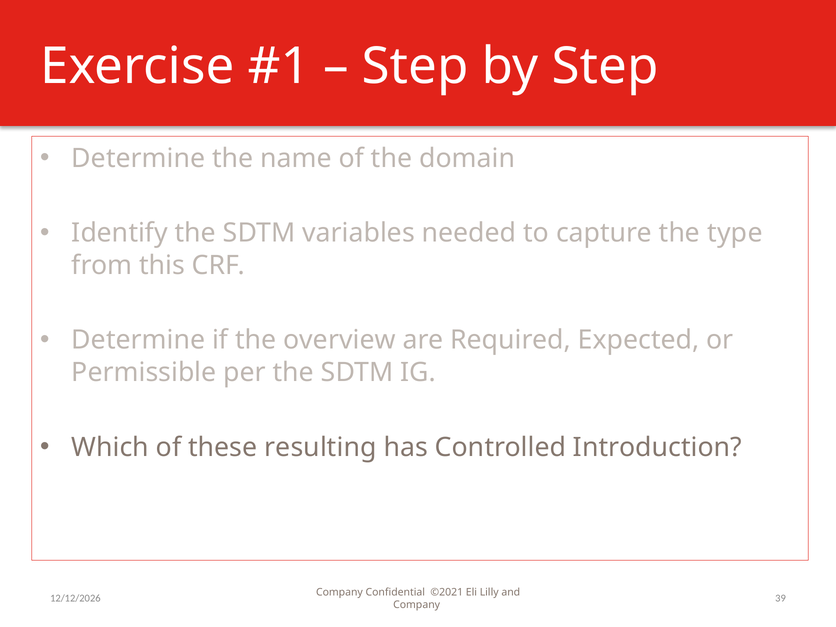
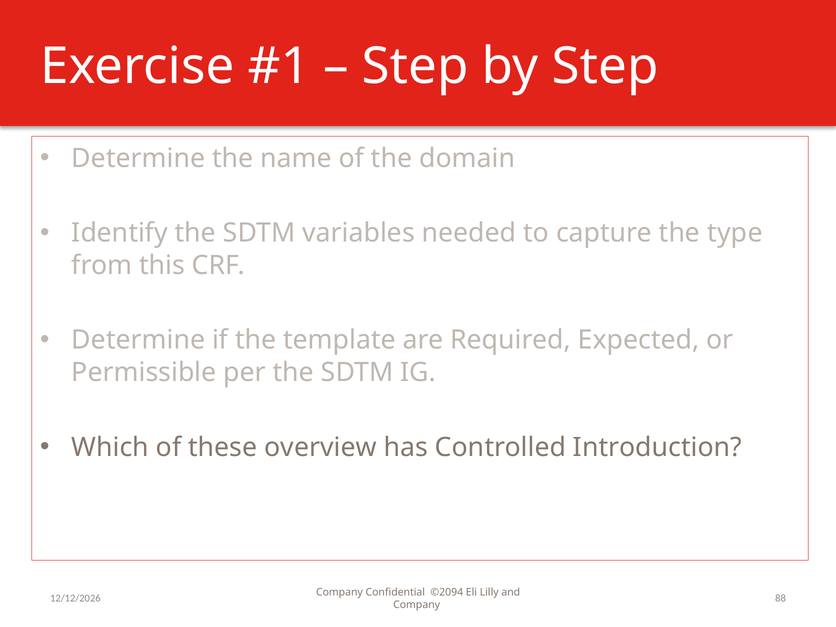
overview: overview -> template (339, 340)
resulting: resulting -> overview (321, 447)
©2021: ©2021 -> ©2094 (447, 592)
39: 39 -> 88 (781, 598)
